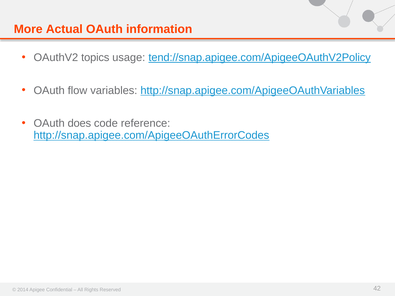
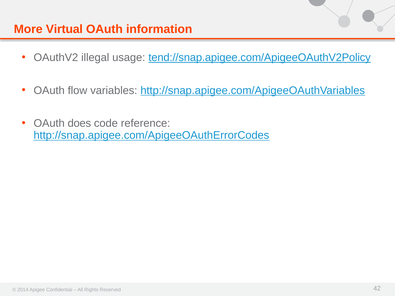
Actual: Actual -> Virtual (64, 29)
topics: topics -> illegal (95, 58)
